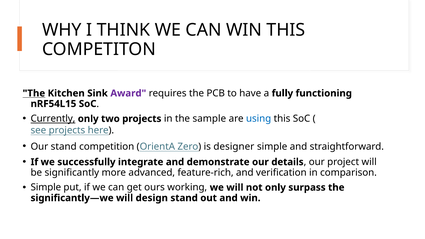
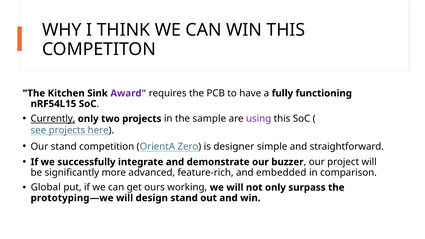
The underline: present -> none (34, 93)
using colour: blue -> purple (259, 119)
details: details -> buzzer (287, 162)
verification: verification -> embedded (281, 173)
Simple: Simple -> Global (46, 187)
significantly—we: significantly—we -> prototyping—we (72, 198)
